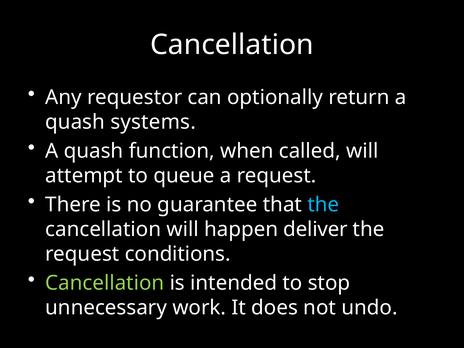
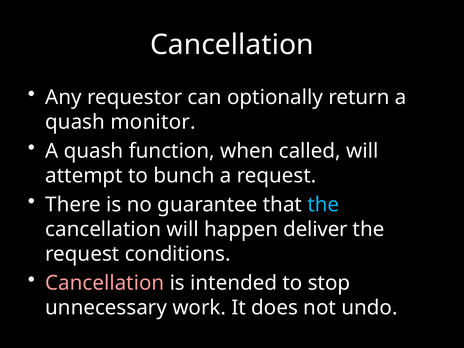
systems: systems -> monitor (153, 122)
queue: queue -> bunch (184, 176)
Cancellation colour: light green -> pink (105, 283)
